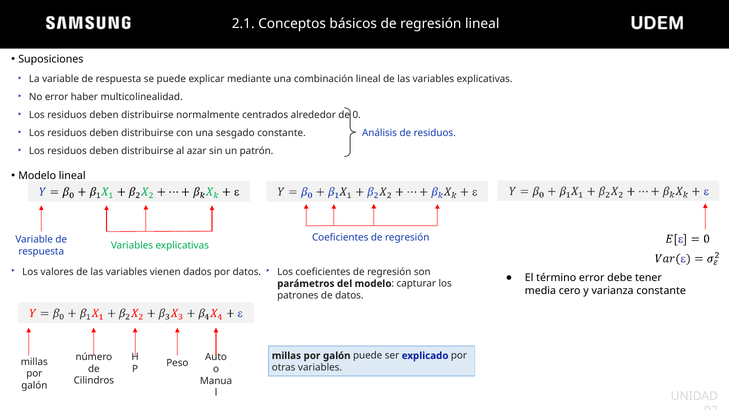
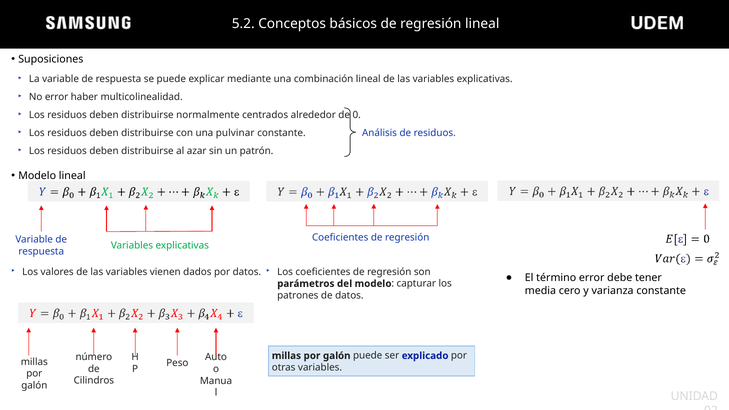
2.1: 2.1 -> 5.2 (243, 24)
sesgado: sesgado -> pulvinar (235, 133)
